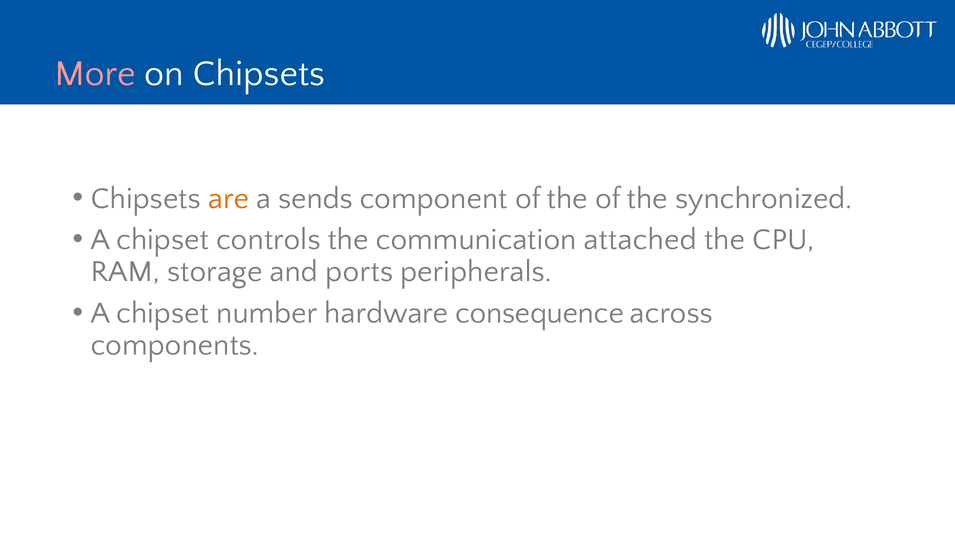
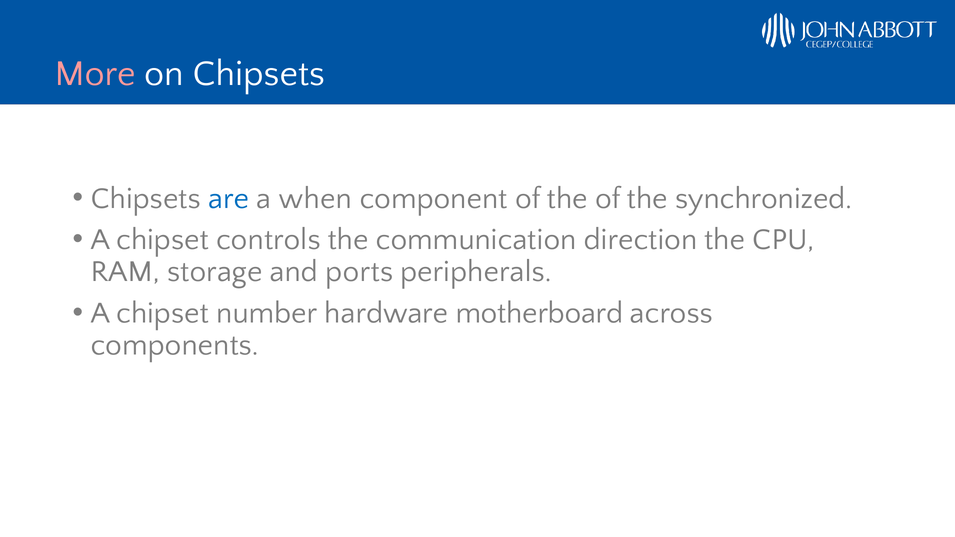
are colour: orange -> blue (229, 198)
sends: sends -> when (315, 198)
attached: attached -> direction (641, 240)
consequence: consequence -> motherboard (539, 313)
